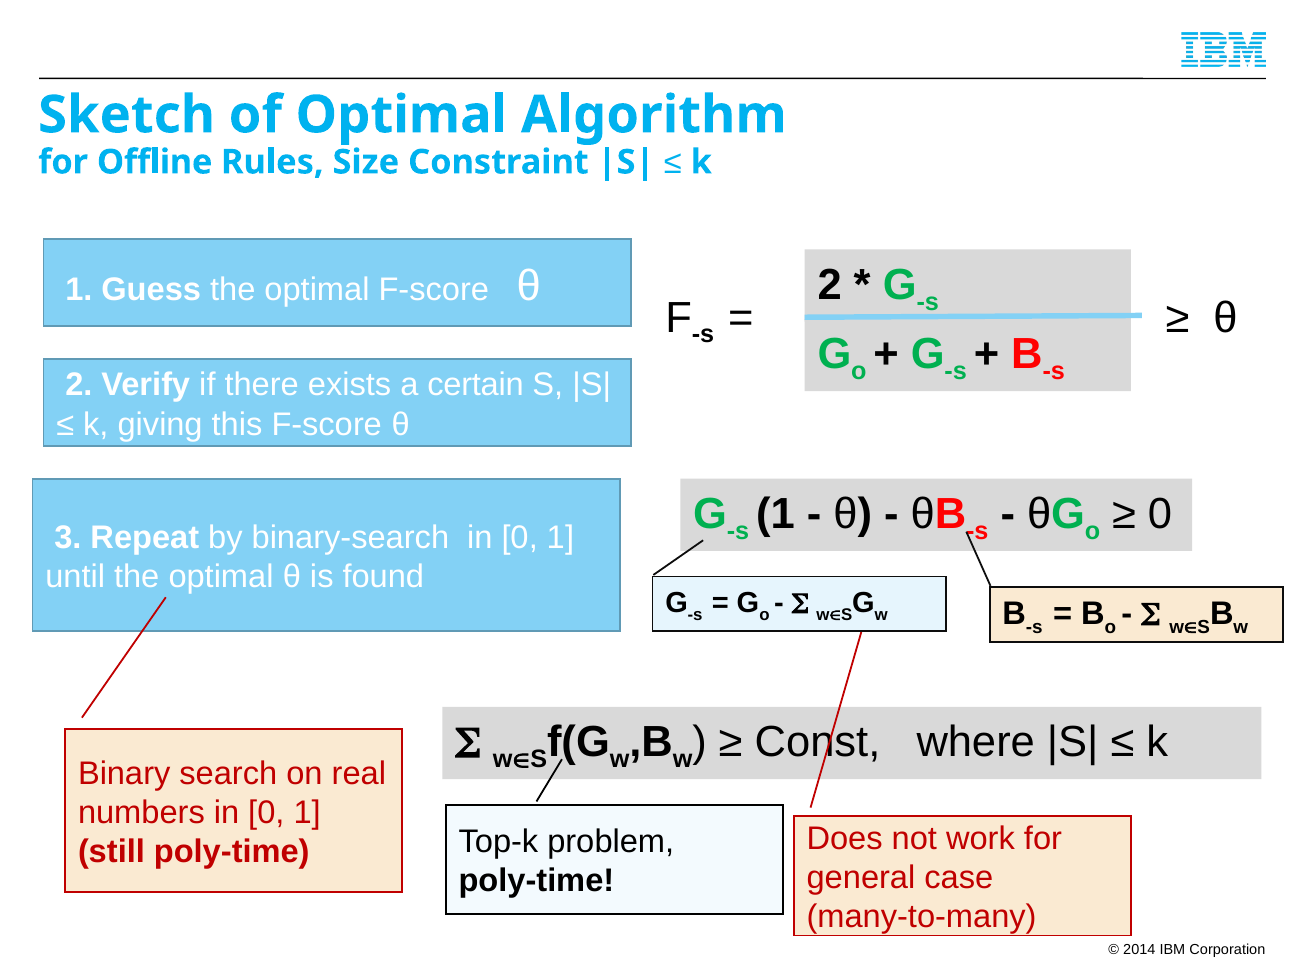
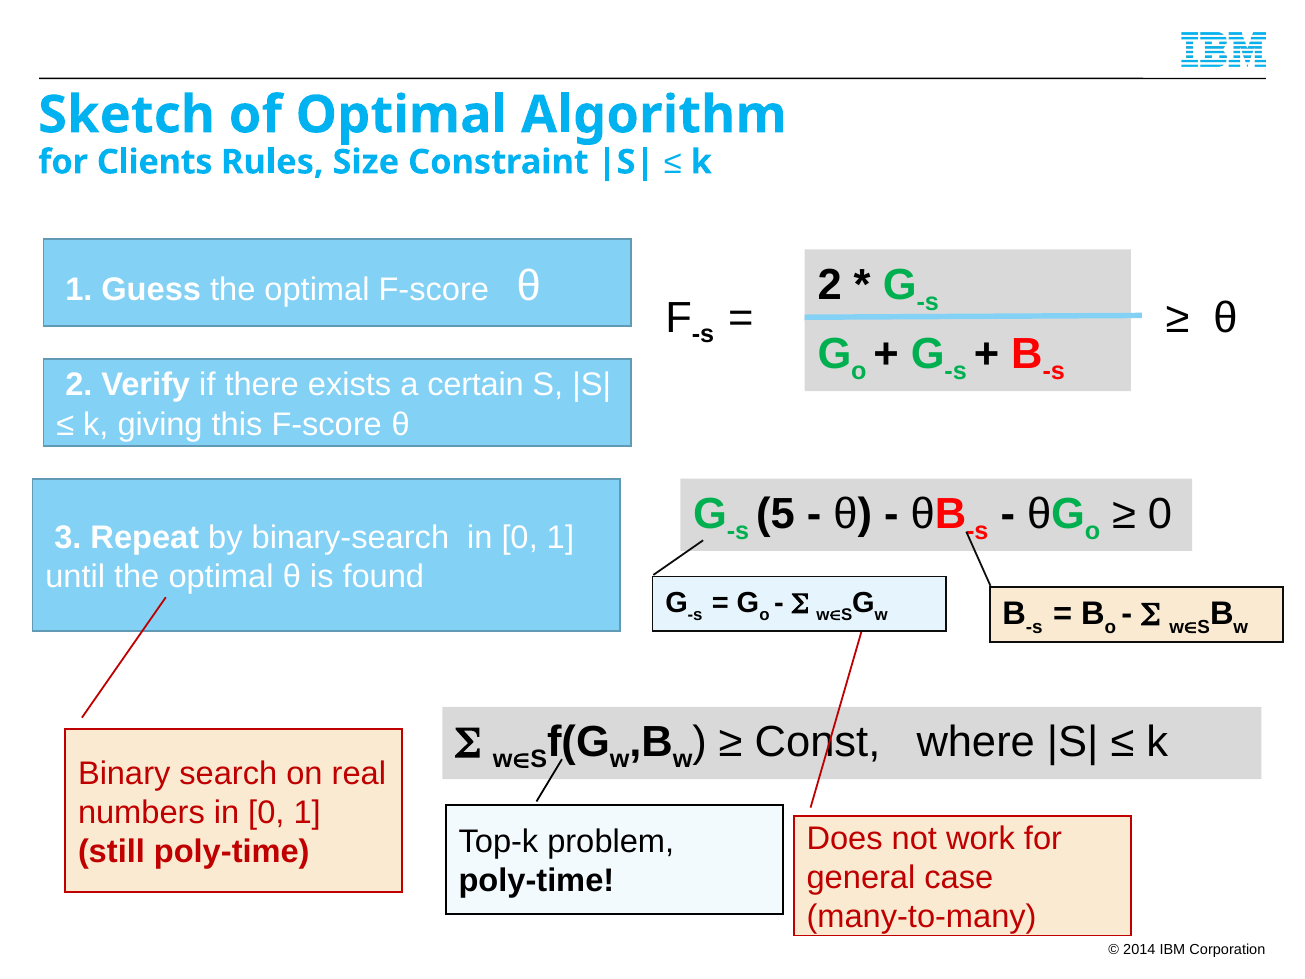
Offline: Offline -> Clients (155, 162)
s 1: 1 -> 5 (776, 514)
